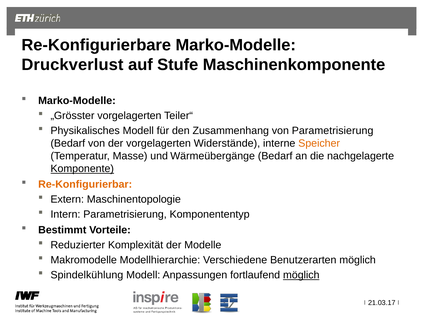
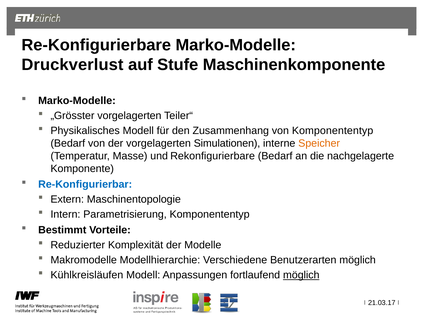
von Parametrisierung: Parametrisierung -> Komponententyp (333, 131)
Widerstände: Widerstände -> Simulationen (227, 143)
Wärmeübergänge: Wärmeübergänge -> Rekonfigurierbare (213, 156)
Komponente underline: present -> none (82, 169)
Re-Konfigurierbar colour: orange -> blue (85, 184)
Spindelkühlung: Spindelkühlung -> Kühlkreisläufen (87, 275)
